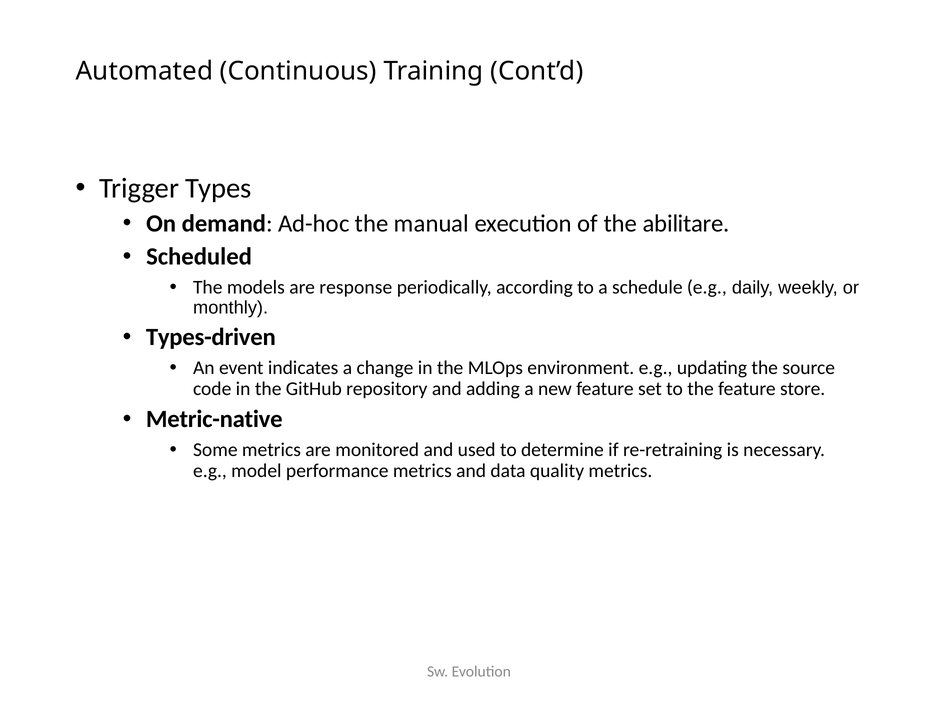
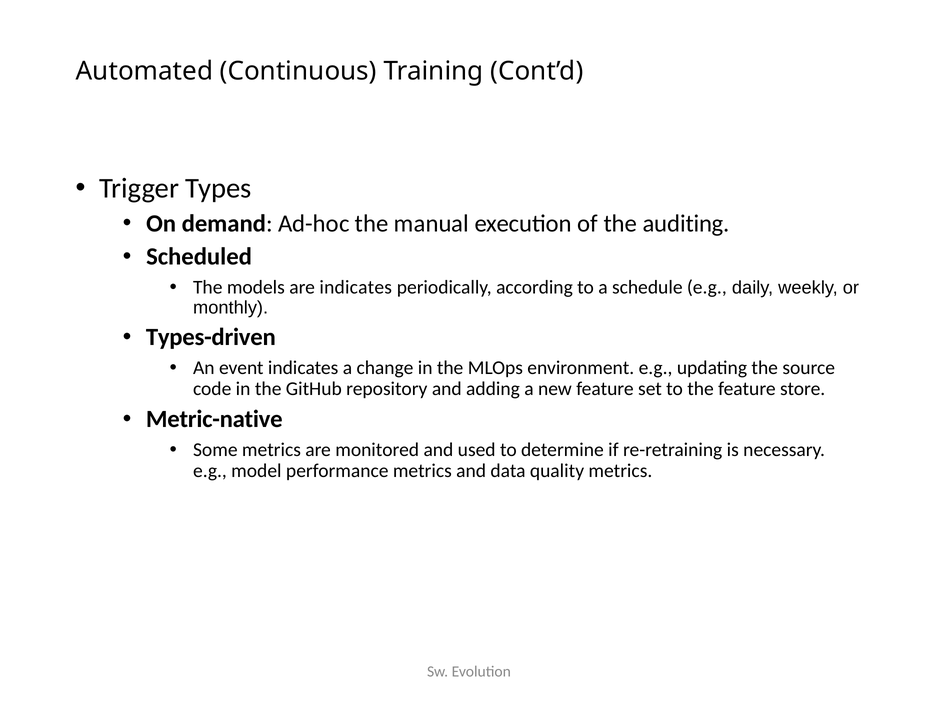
abilitare: abilitare -> auditing (686, 224)
are response: response -> indicates (356, 287)
